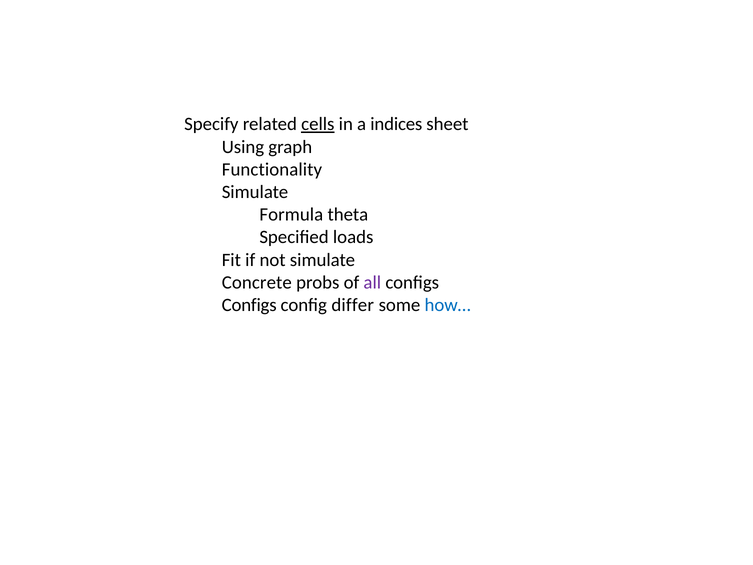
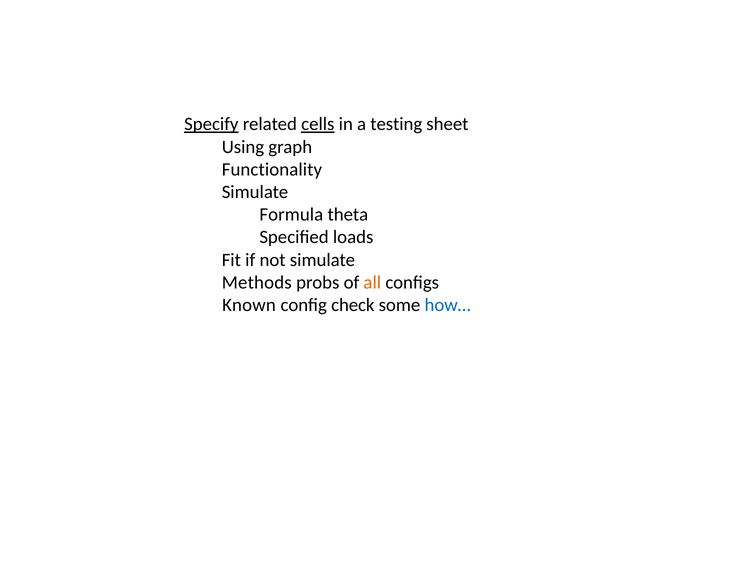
Specify underline: none -> present (211, 124)
indices: indices -> testing (396, 124)
Concrete: Concrete -> Methods (257, 282)
all colour: purple -> orange (372, 282)
Configs: Configs -> Known (249, 305)
differ: differ -> check (353, 305)
